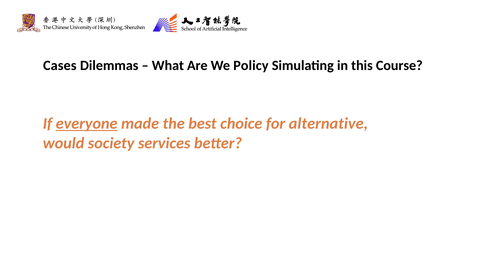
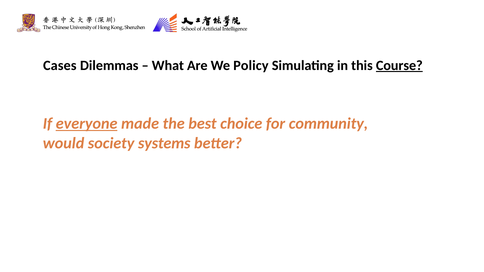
Course underline: none -> present (399, 65)
alternative: alternative -> community (328, 124)
services: services -> systems (164, 143)
